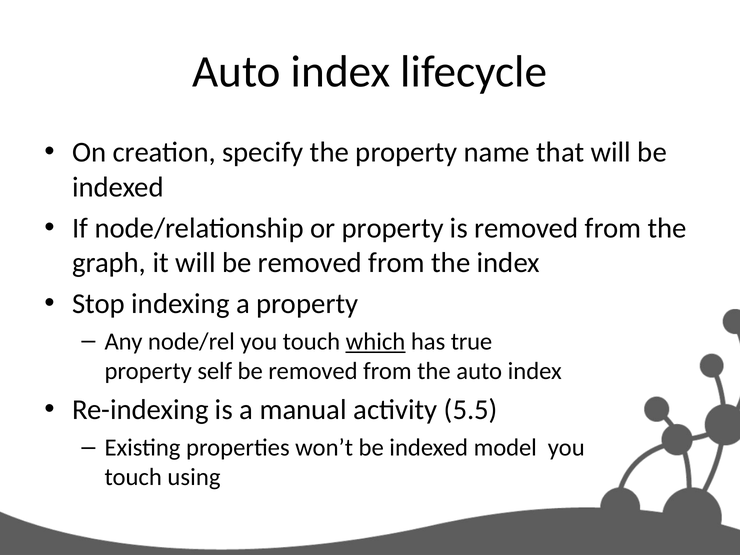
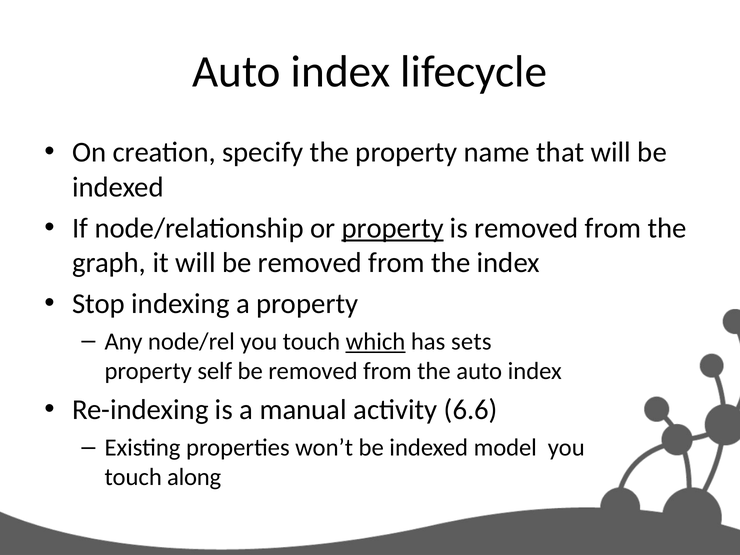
property underline: none -> present (393, 228)
true: true -> sets (471, 341)
5.5: 5.5 -> 6.6 (471, 410)
using: using -> along (194, 477)
